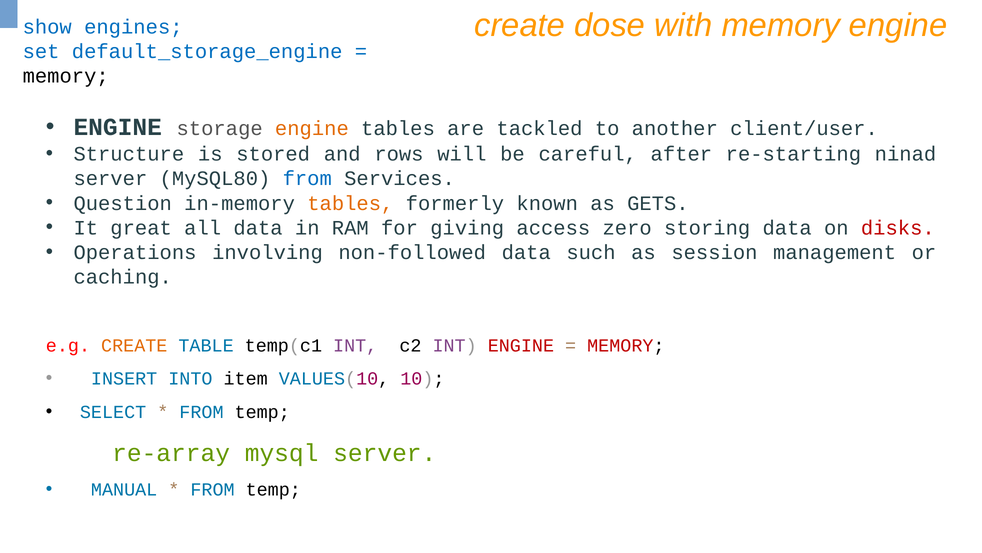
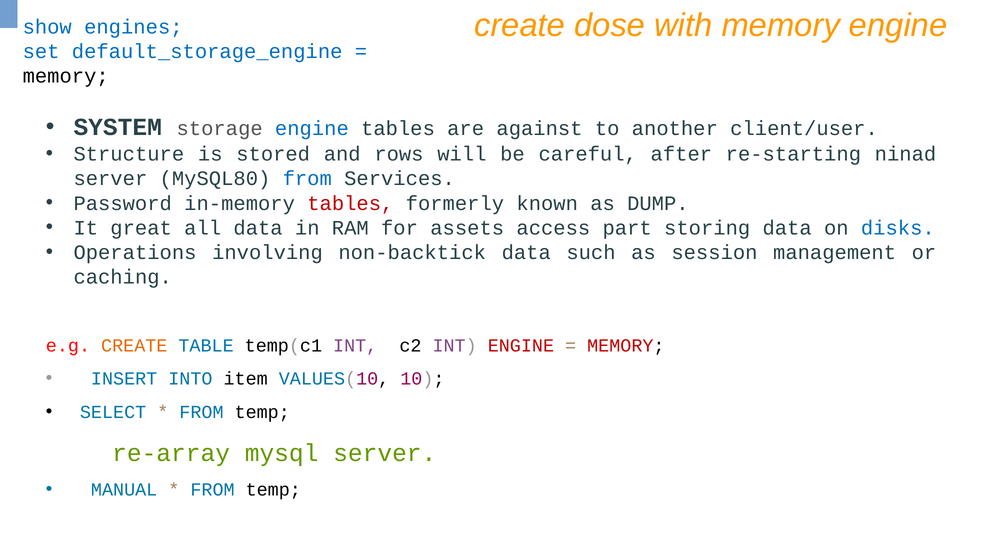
ENGINE: ENGINE -> SYSTEM (118, 127)
engine colour: orange -> blue (312, 129)
tackled: tackled -> against (539, 129)
Question: Question -> Password (123, 203)
tables colour: orange -> red (350, 203)
GETS: GETS -> DUMP (658, 203)
giving: giving -> assets (467, 228)
zero: zero -> part (627, 228)
disks colour: red -> blue (898, 228)
non-followed: non-followed -> non-backtick (412, 252)
